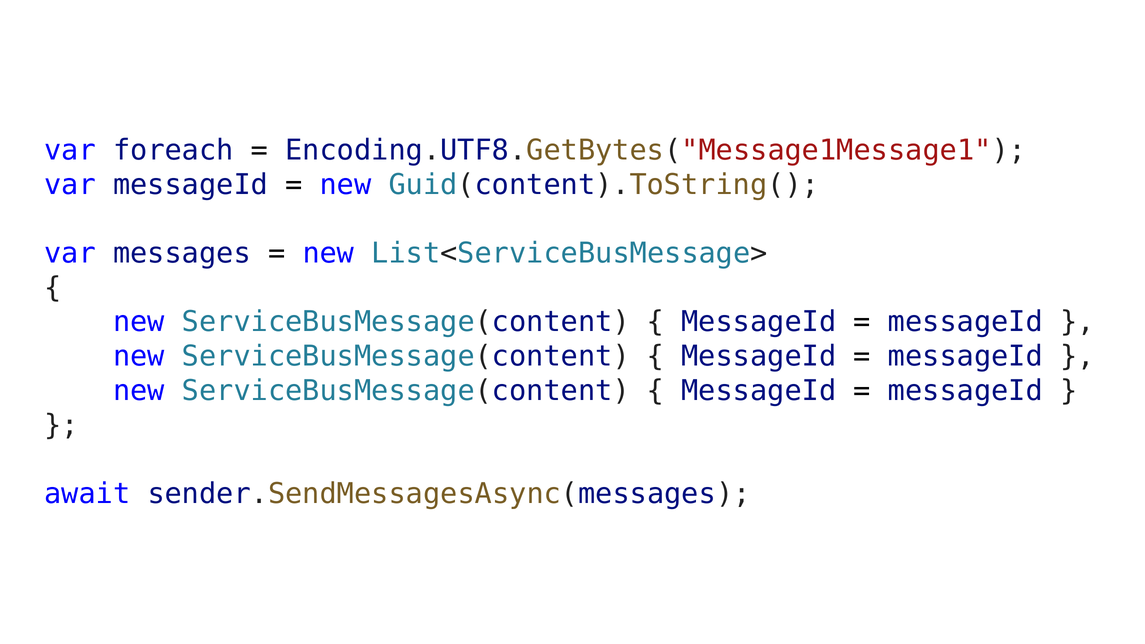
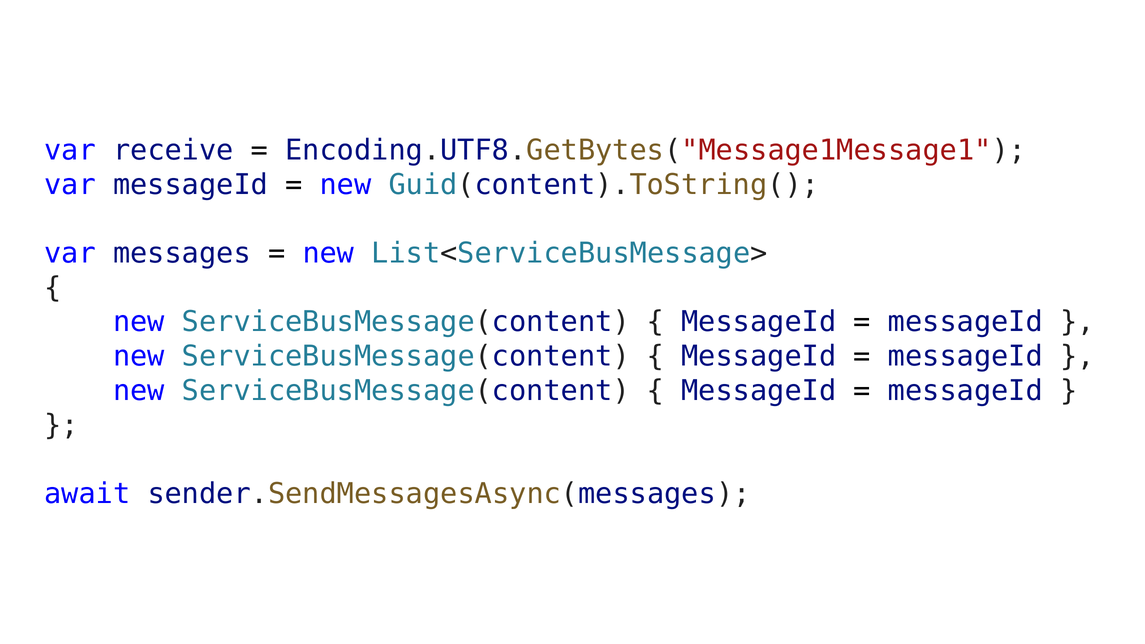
foreach: foreach -> receive (173, 150)
